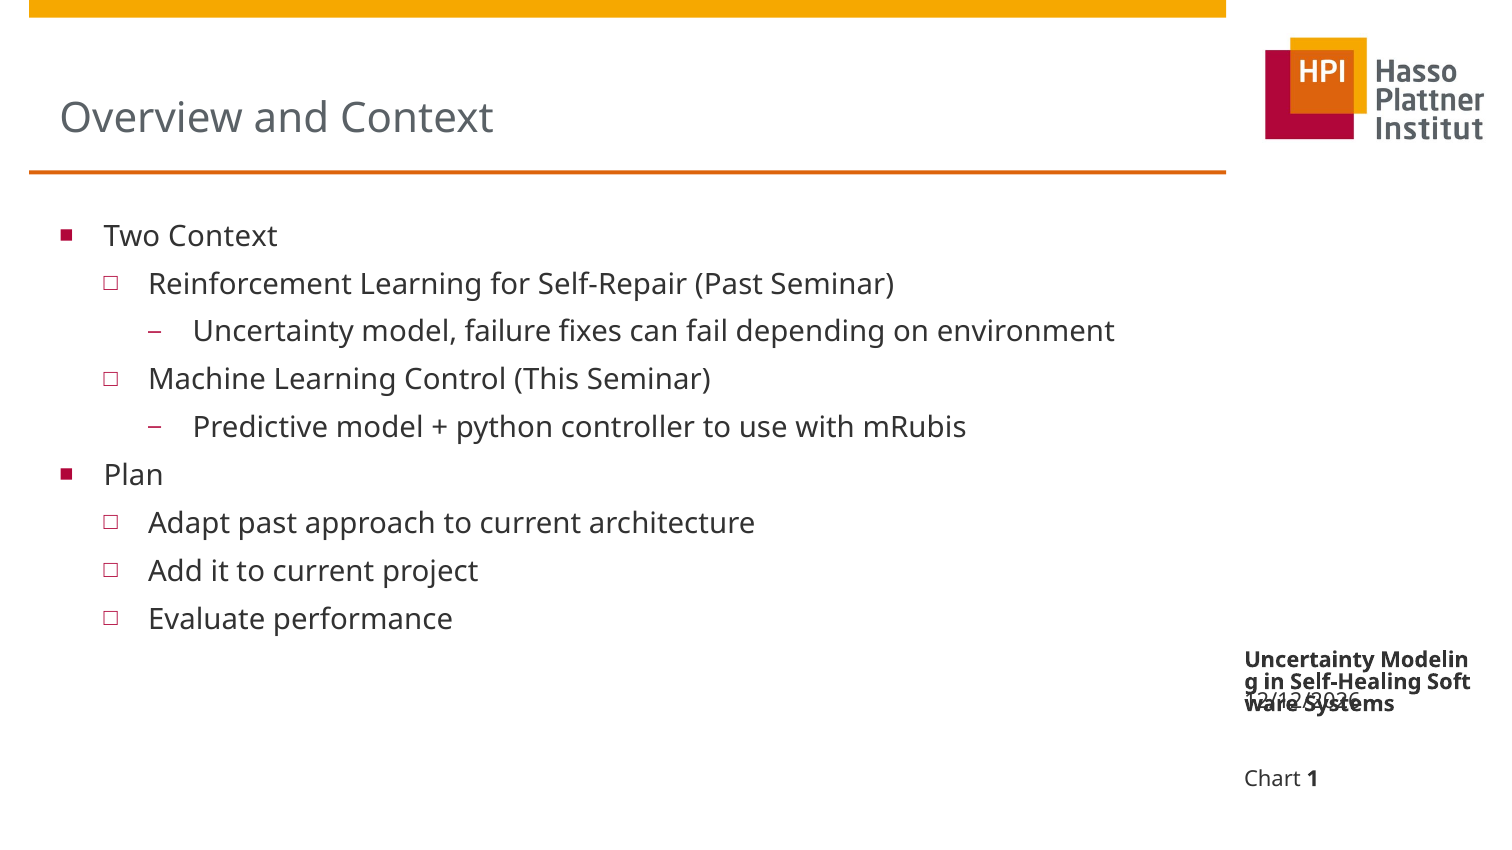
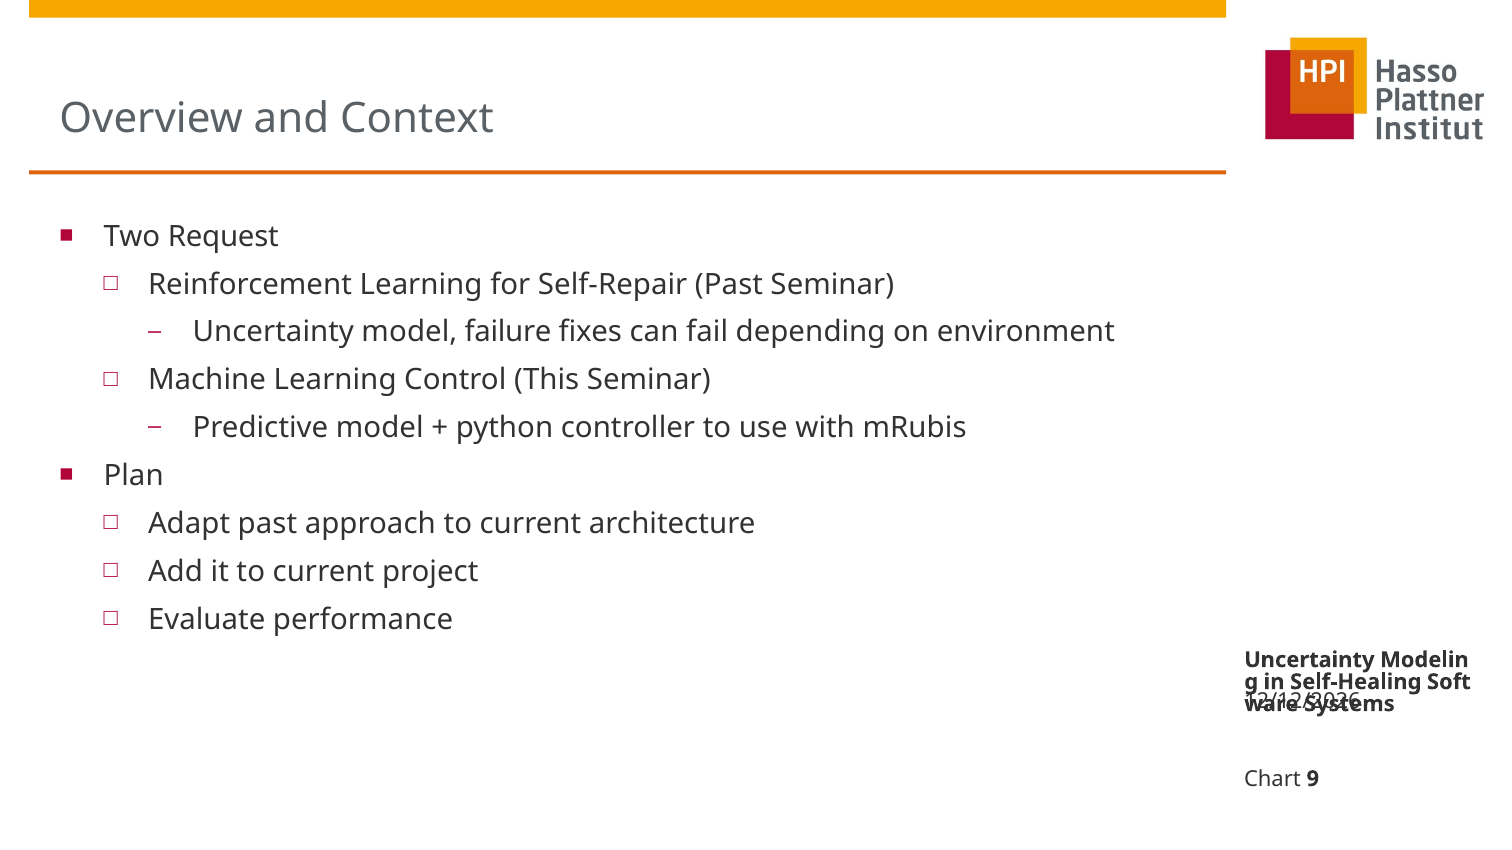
Two Context: Context -> Request (223, 237)
1: 1 -> 9 (1313, 779)
